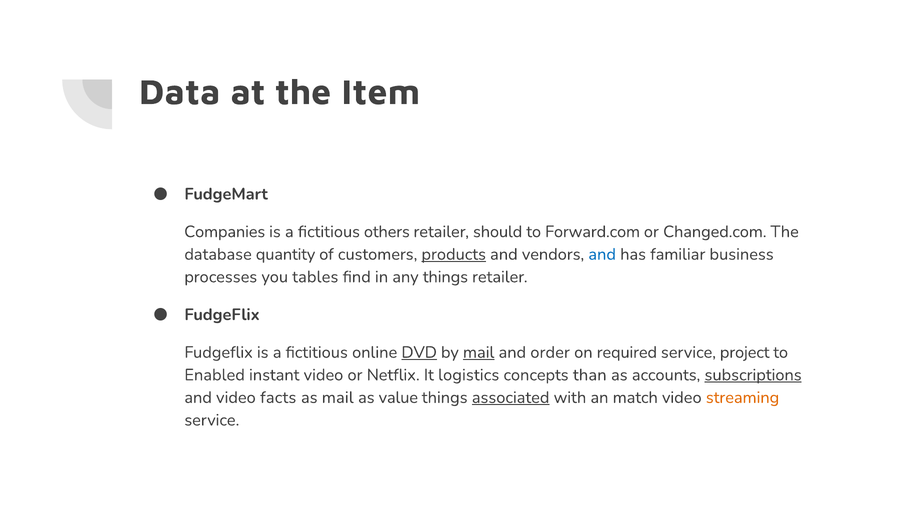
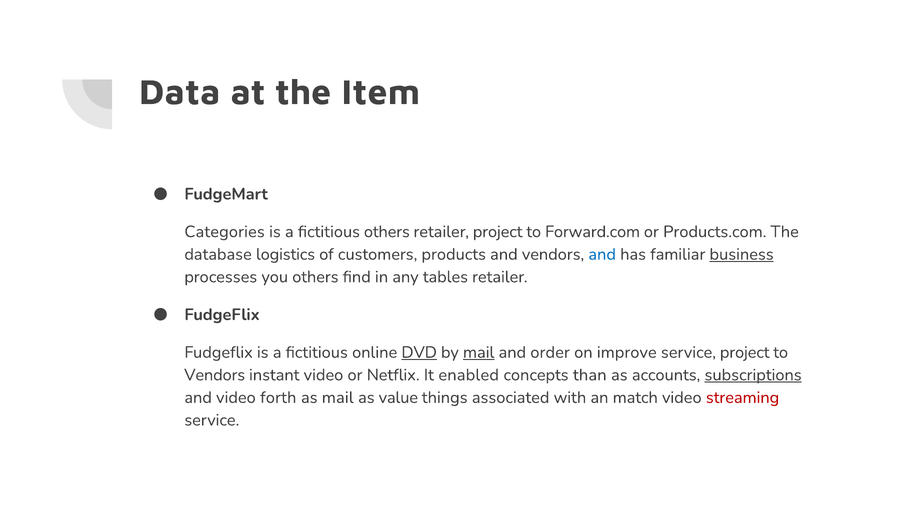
Companies: Companies -> Categories (225, 232)
retailer should: should -> project (498, 232)
Changed.com: Changed.com -> Products.com (715, 232)
quantity: quantity -> logistics (286, 254)
products underline: present -> none (454, 254)
business underline: none -> present (742, 254)
you tables: tables -> others (315, 277)
any things: things -> tables (445, 277)
required: required -> improve (627, 352)
Enabled: Enabled -> Vendors (215, 375)
logistics: logistics -> enabled (469, 375)
facts: facts -> forth (278, 397)
associated underline: present -> none (511, 397)
streaming colour: orange -> red (743, 397)
